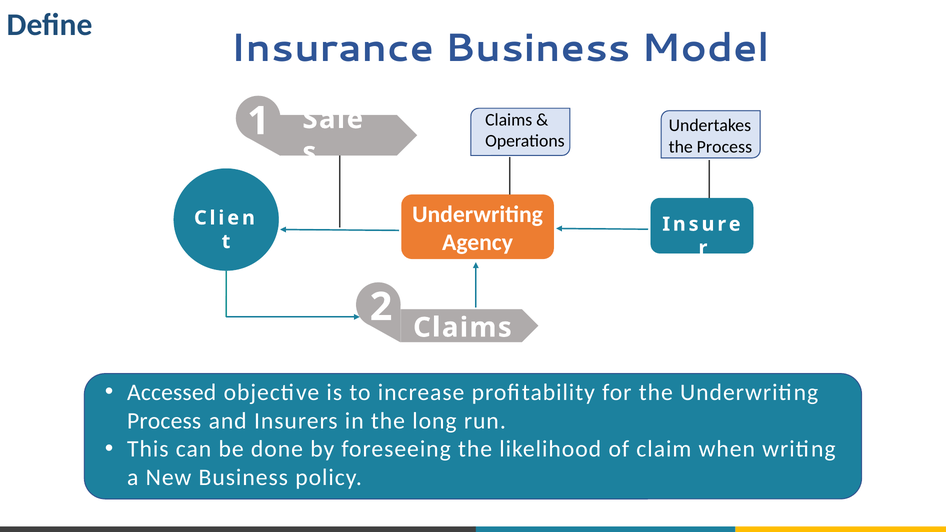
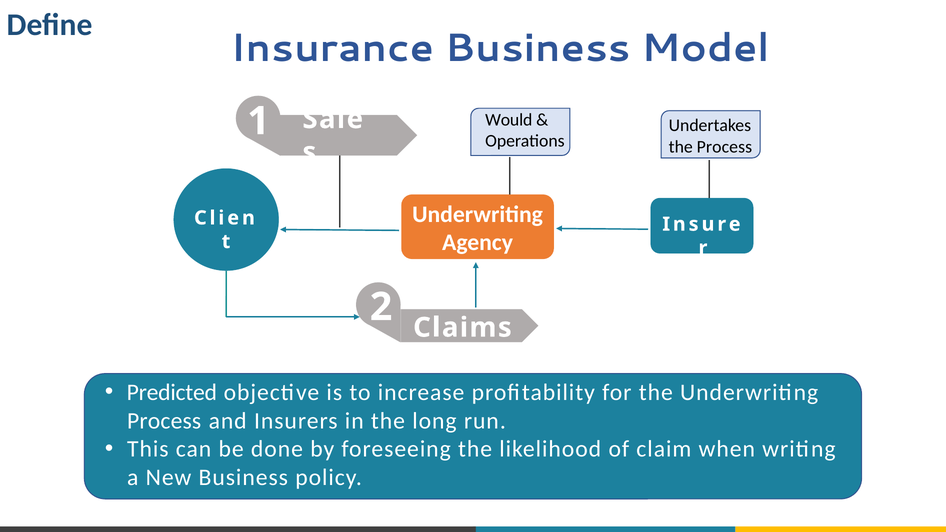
Claims: Claims -> Would (509, 120)
Accessed: Accessed -> Predicted (172, 393)
